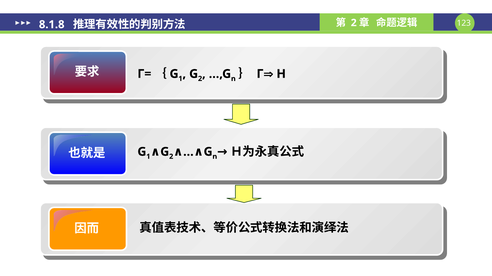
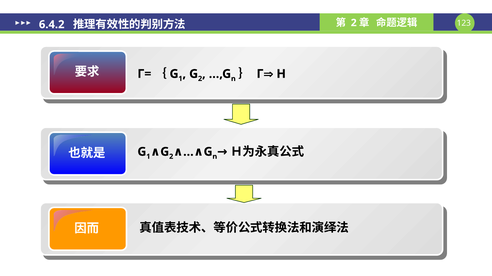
8.1.8: 8.1.8 -> 6.4.2 (52, 25)
